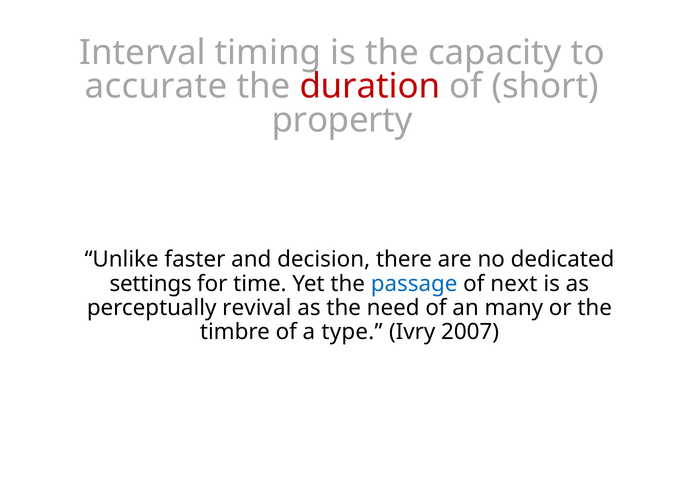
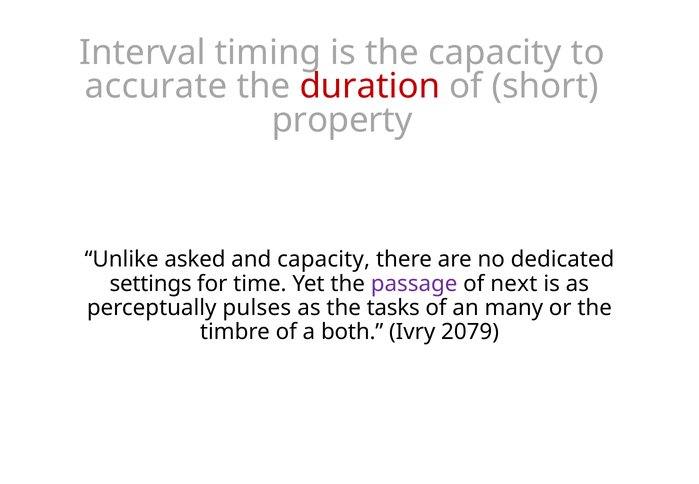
faster: faster -> asked (195, 259)
and decision: decision -> capacity (324, 259)
passage colour: blue -> purple (414, 284)
revival: revival -> pulses (257, 308)
need: need -> tasks (393, 308)
type: type -> both (352, 332)
2007: 2007 -> 2079 (470, 332)
